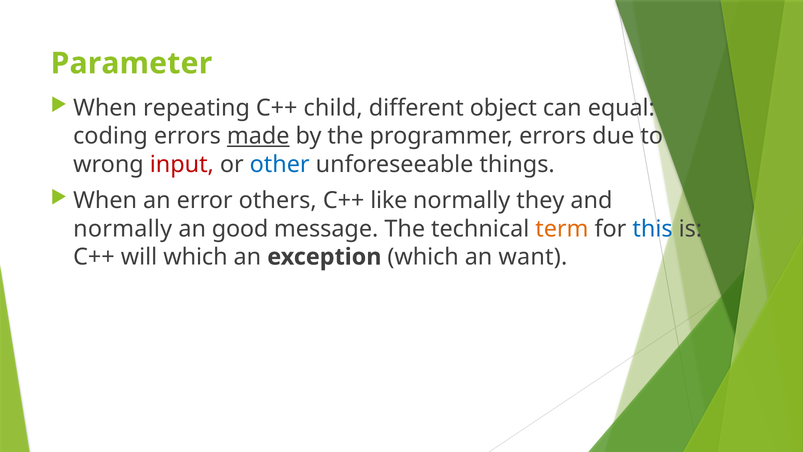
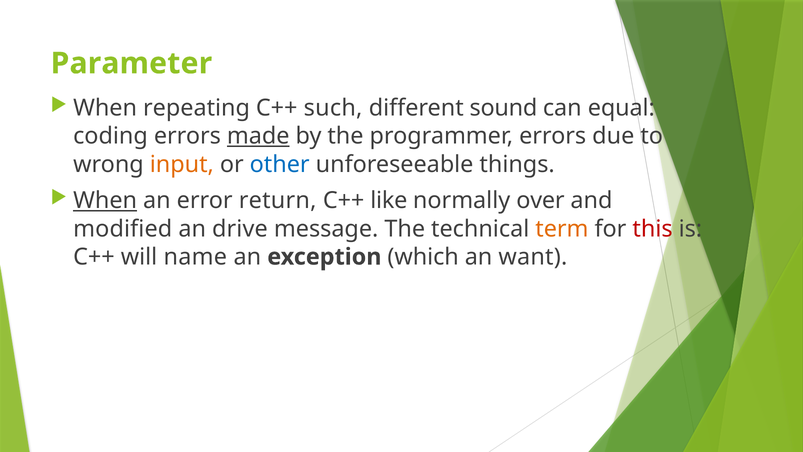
child: child -> such (333, 108)
object: object -> sound (503, 108)
input colour: red -> orange (182, 164)
When underline: none -> present (105, 201)
others: others -> return (278, 201)
they: they -> over (540, 201)
normally: normally -> modified (123, 229)
good: good -> drive (240, 229)
this colour: blue -> red (653, 229)
will which: which -> name (195, 257)
